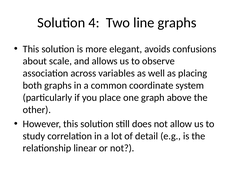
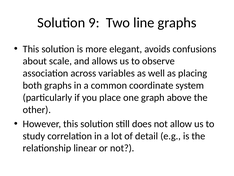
4: 4 -> 9 (94, 23)
